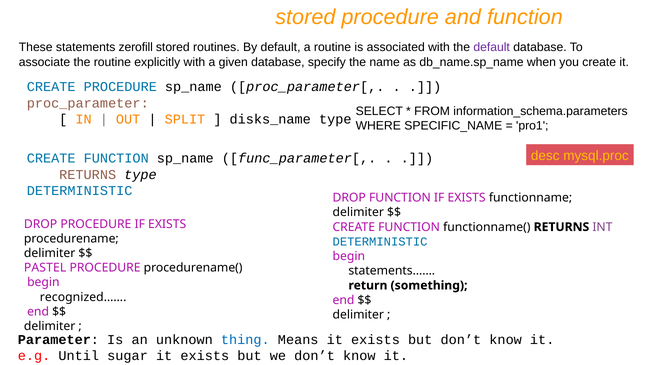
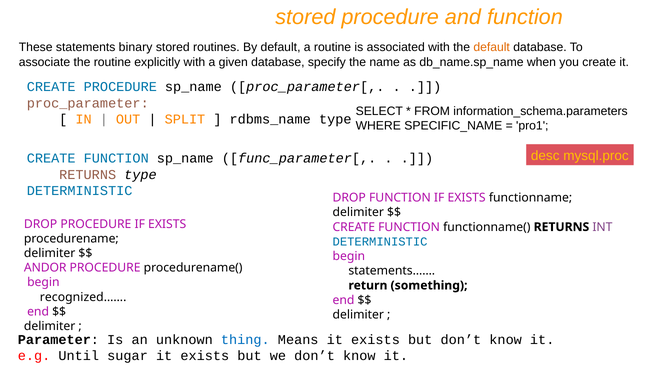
zerofill: zerofill -> binary (136, 47)
default colour: purple -> orange (492, 47)
disks_name: disks_name -> rdbms_name (270, 119)
PASTEL: PASTEL -> ANDOR (45, 268)
